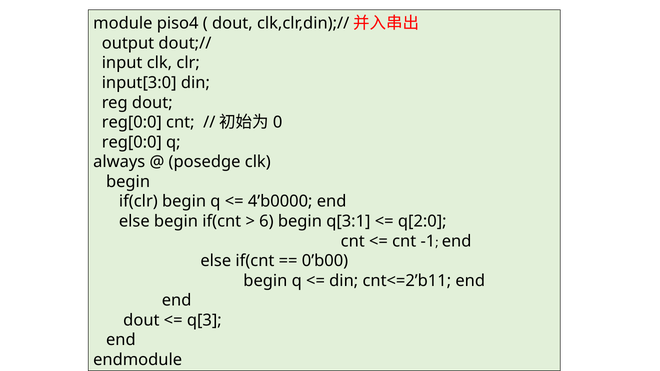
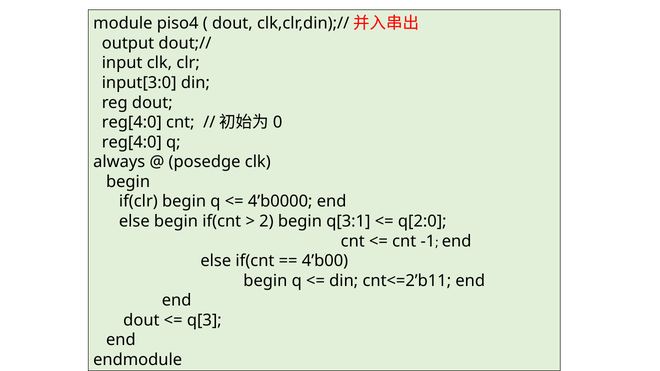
reg[0:0: reg[0:0 -> reg[4:0 (132, 122)
reg[0:0: reg[0:0 -> reg[4:0 (132, 142)
6: 6 -> 2 (266, 221)
0’b00: 0’b00 -> 4’b00 (325, 261)
